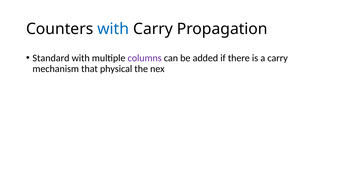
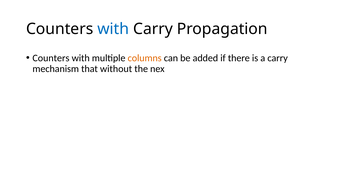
Standard: Standard -> Counters (51, 58)
columns colour: purple -> orange (145, 58)
physical: physical -> without (116, 69)
